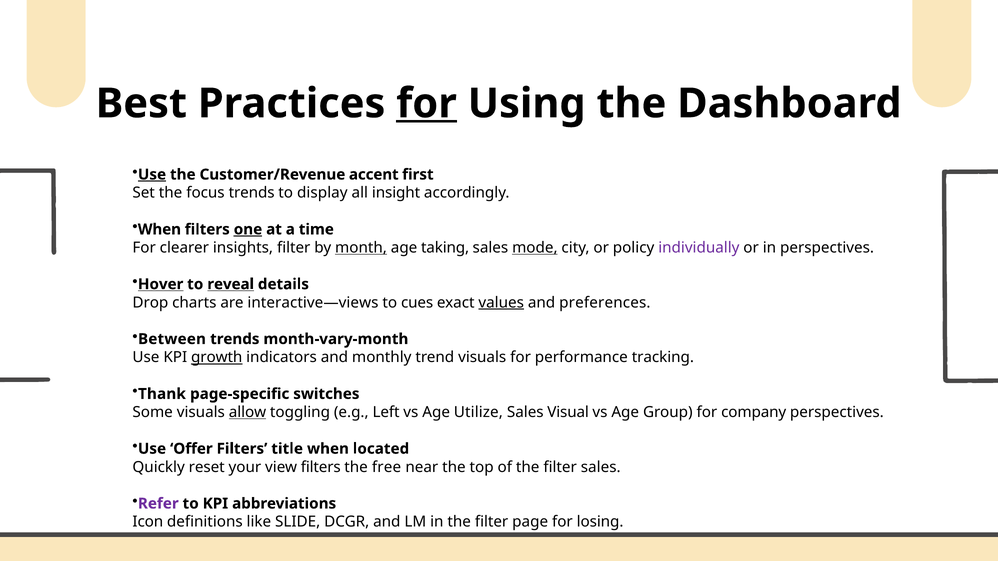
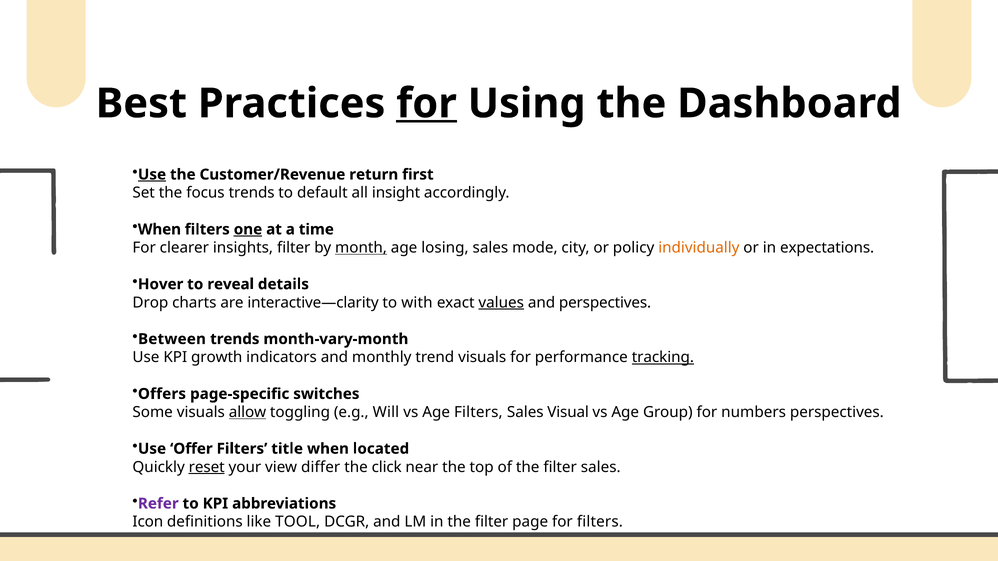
accent: accent -> return (374, 175)
display: display -> default (322, 193)
taking: taking -> losing (445, 248)
mode underline: present -> none (535, 248)
individually colour: purple -> orange (699, 248)
in perspectives: perspectives -> expectations (827, 248)
Hover underline: present -> none (161, 284)
reveal underline: present -> none (231, 284)
interactive—views: interactive—views -> interactive—clarity (313, 303)
cues: cues -> with (417, 303)
and preferences: preferences -> perspectives (605, 303)
growth underline: present -> none (217, 358)
tracking underline: none -> present (663, 358)
Thank: Thank -> Offers (162, 394)
Left: Left -> Will (386, 412)
Age Utilize: Utilize -> Filters (478, 412)
company: company -> numbers (754, 412)
reset underline: none -> present (207, 467)
view filters: filters -> differ (321, 467)
free: free -> click (387, 467)
SLIDE: SLIDE -> TOOL (298, 522)
for losing: losing -> filters (600, 522)
